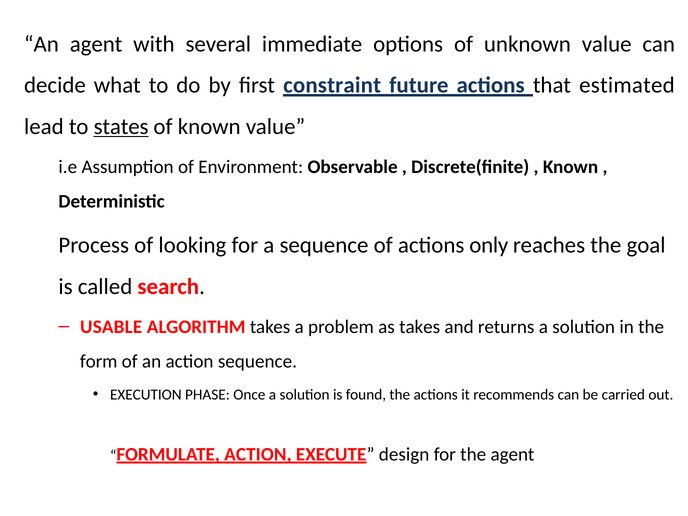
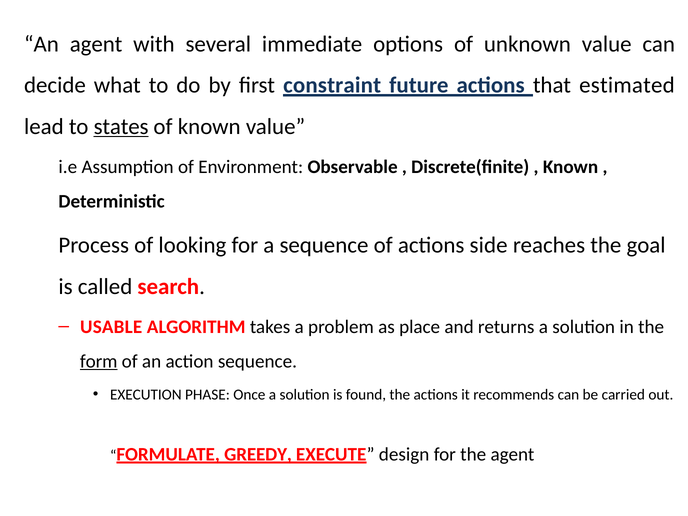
only: only -> side (489, 245)
as takes: takes -> place (420, 327)
form underline: none -> present (99, 361)
FORMULATE ACTION: ACTION -> GREEDY (258, 454)
